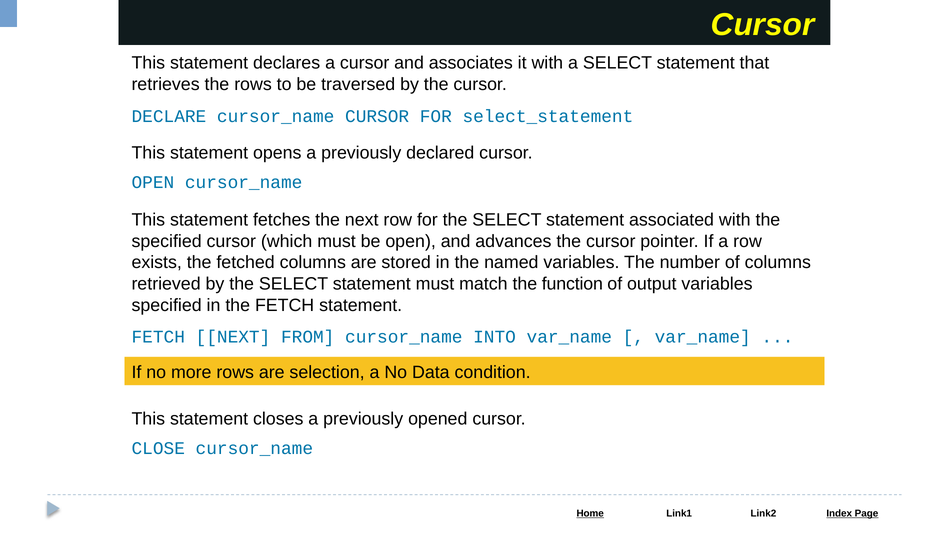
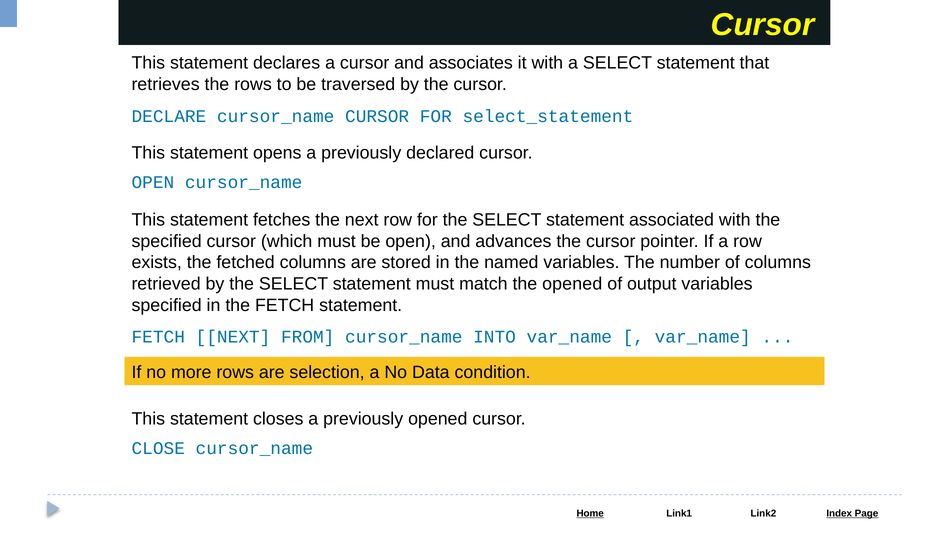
the function: function -> opened (572, 284)
